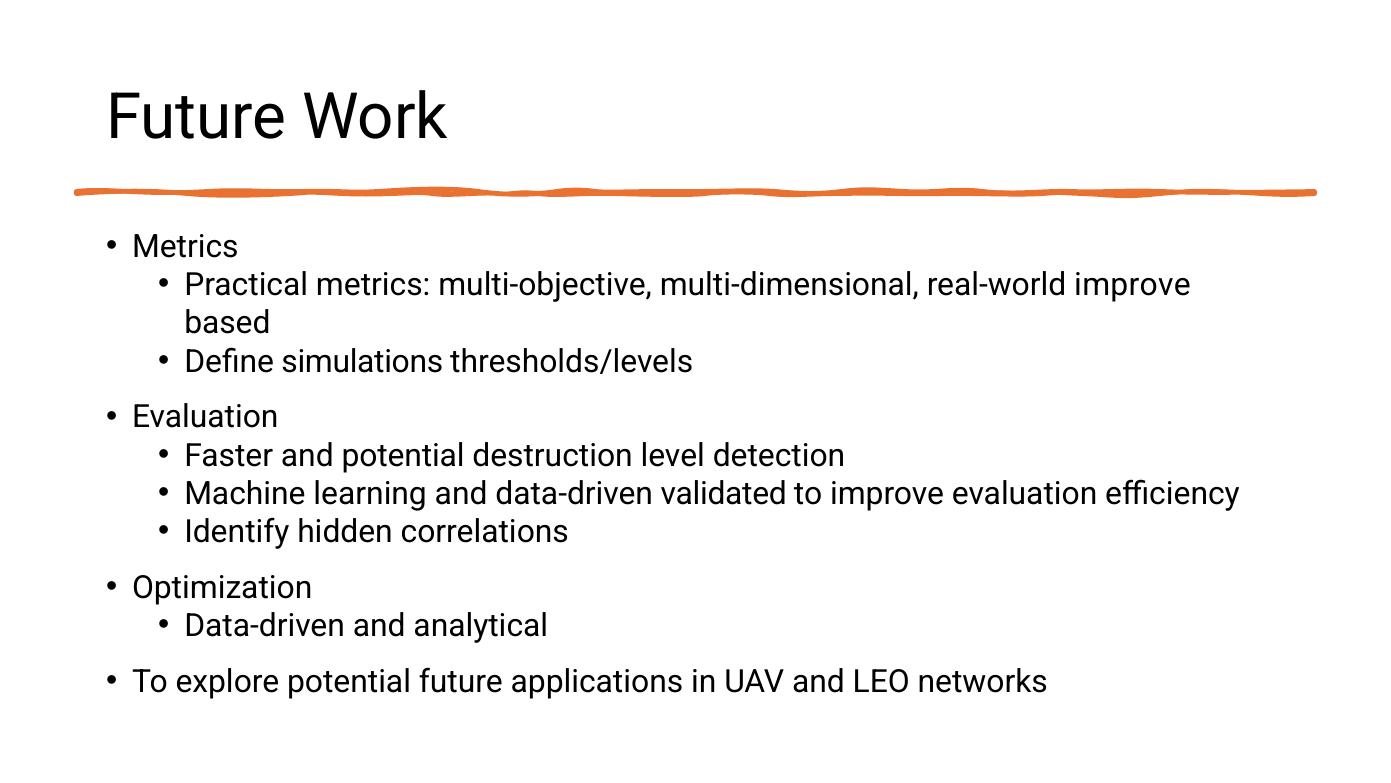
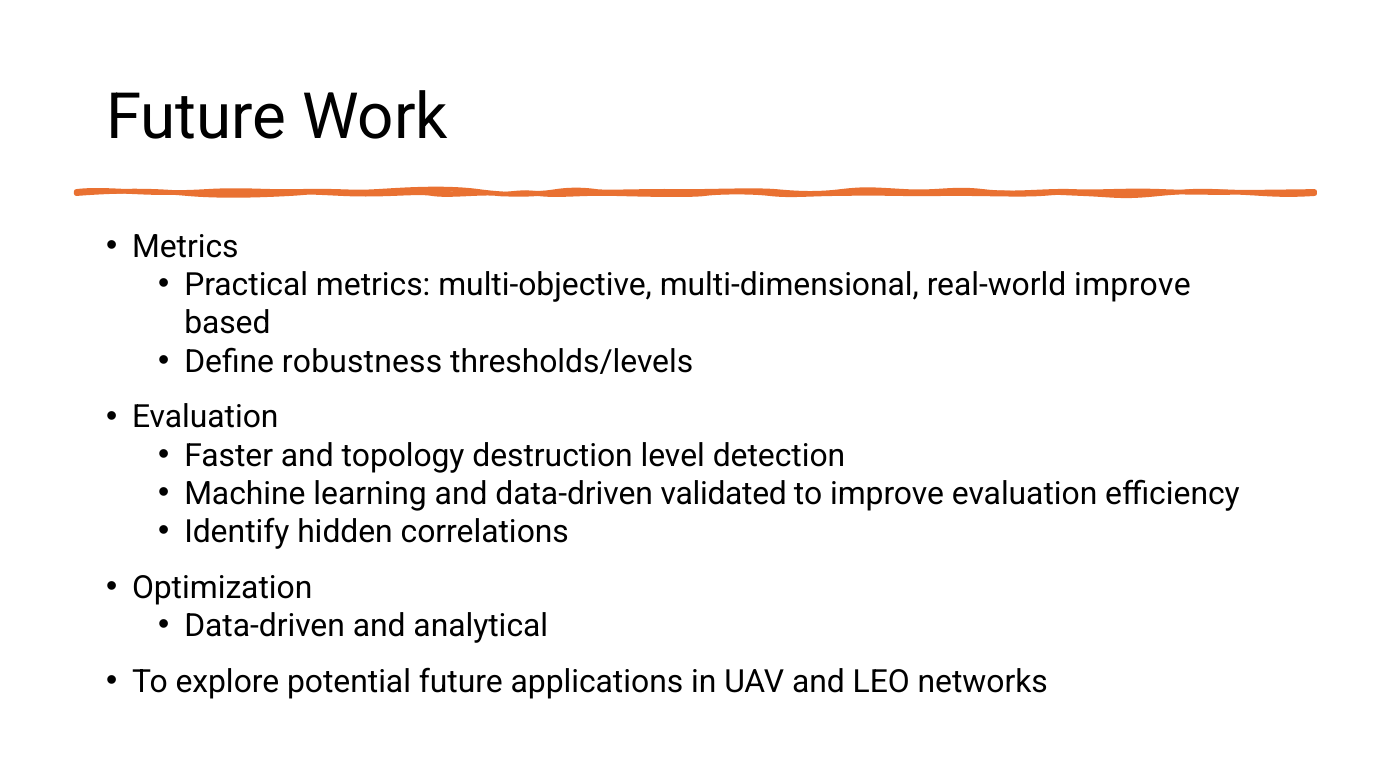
simulations: simulations -> robustness (362, 361)
and potential: potential -> topology (403, 455)
